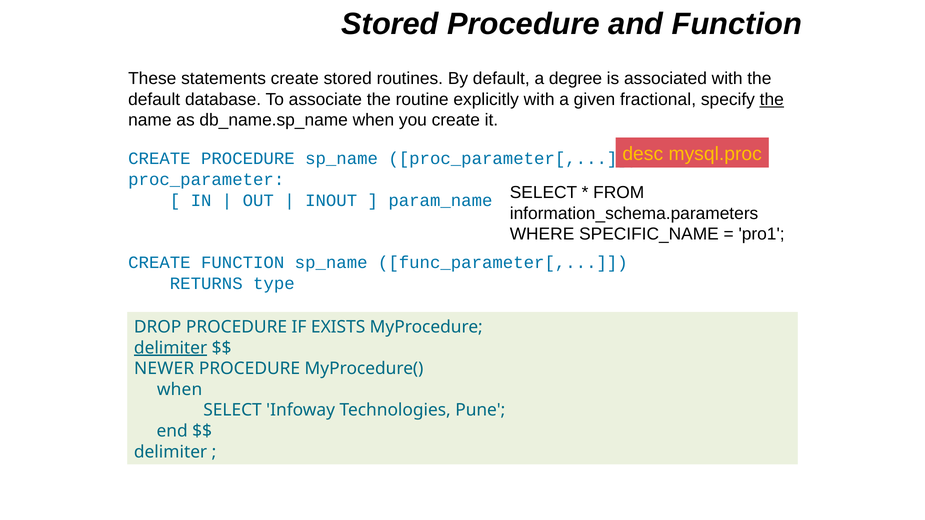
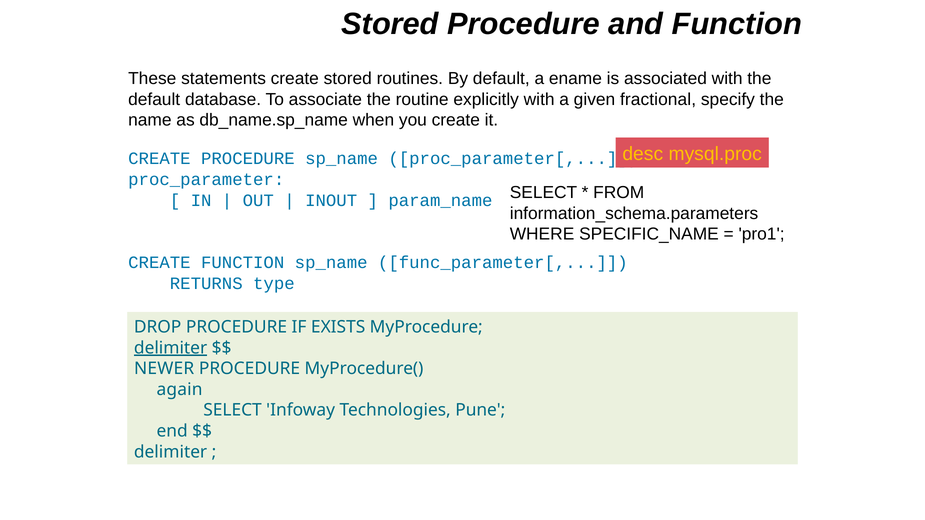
degree: degree -> ename (575, 79)
the underline: present -> none (772, 99)
when: when -> again (180, 390)
